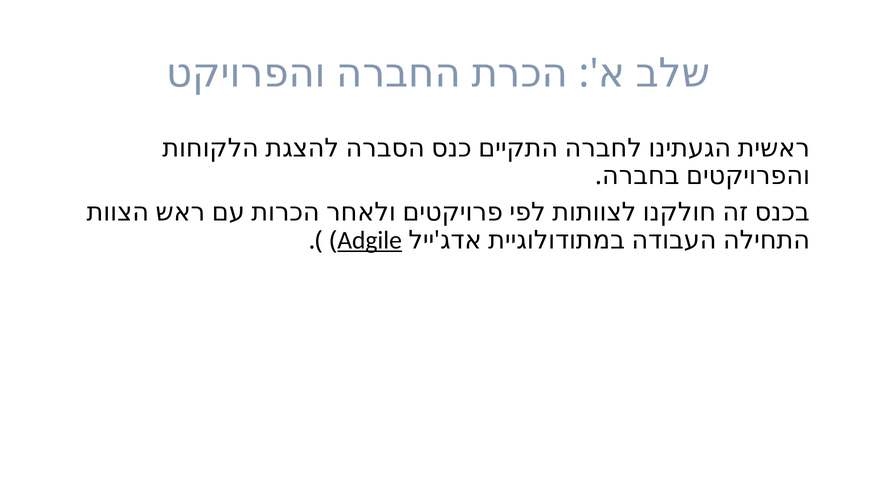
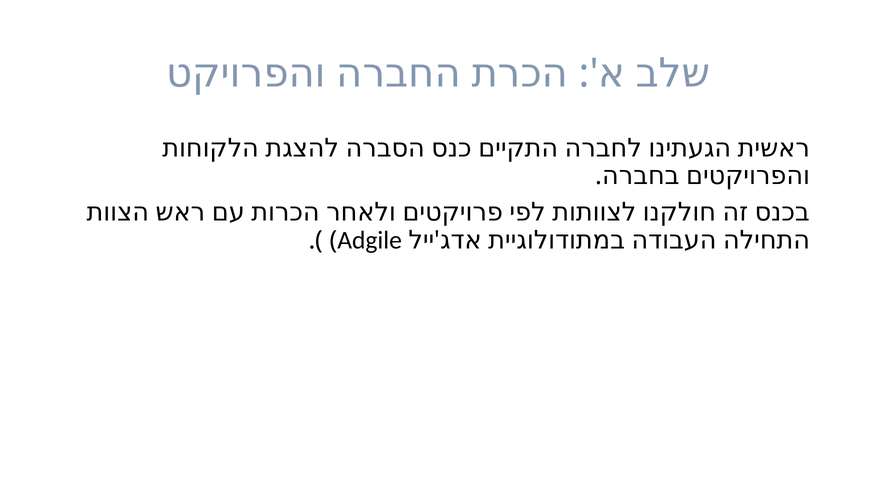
Adgile underline: present -> none (370, 240)
